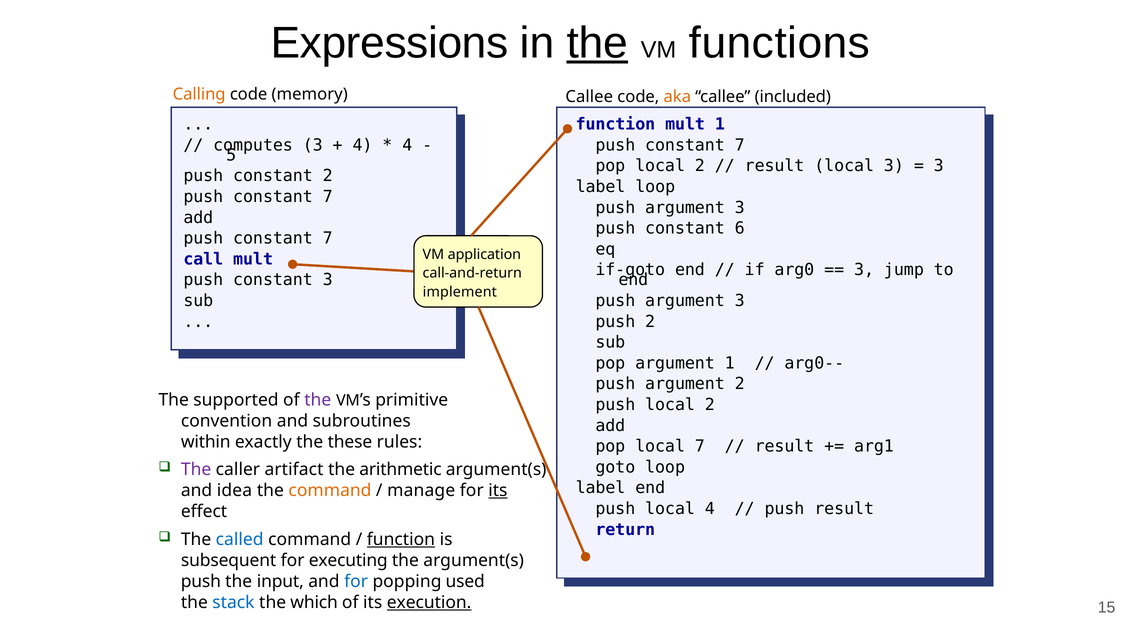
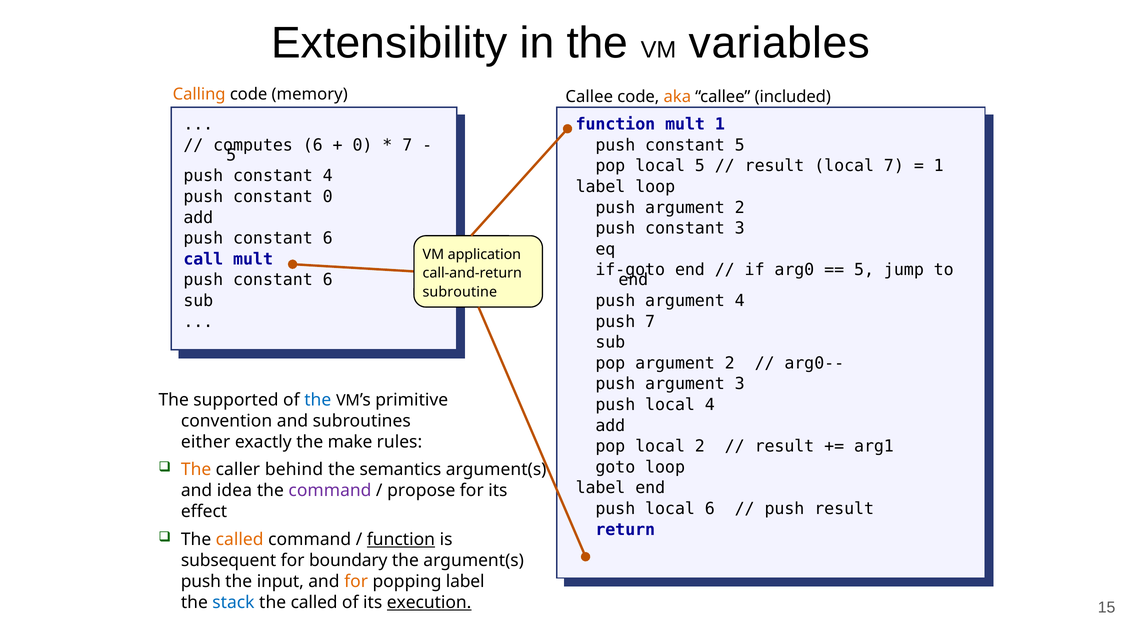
Expressions: Expressions -> Extensibility (389, 43)
the underline: present -> none (597, 43)
functions: functions -> variables (779, 43)
3: 3 -> 6 (313, 145)
4: 4 -> 0 (363, 145)
4: 4 -> 7 (407, 145)
7: 7 -> 5 (740, 145)
2: 2 -> 5 (700, 166)
3: 3 -> 7 (894, 166)
3: 3 -> 1 (939, 166)
2: 2 -> 4 (328, 176)
7: 7 -> 0 (328, 197)
3: 3 -> 2 (740, 208)
6: 6 -> 3 (740, 228)
7: 7 -> 6 (328, 238)
3: 3 -> 5 (864, 270)
3: 3 -> 6 (328, 280)
implement: implement -> subroutine (460, 292)
3: 3 -> 4 (740, 301)
2: 2 -> 7 (650, 322)
1: 1 -> 2 (730, 363)
2: 2 -> 3 (740, 384)
the colour: purple -> blue (318, 400)
2: 2 -> 4 (710, 405)
within: within -> either (206, 442)
these: these -> make (350, 442)
7: 7 -> 2 (700, 447)
The colour: purple -> orange (196, 470)
artifact: artifact -> behind (294, 470)
arithmetic: arithmetic -> semantics (400, 470)
command colour: orange -> purple (330, 491)
manage: manage -> propose (421, 491)
its underline: present -> none (498, 491)
4: 4 -> 6 (710, 509)
called colour: blue -> orange (240, 540)
executing: executing -> boundary (348, 561)
for colour: blue -> orange (356, 582)
popping used: used -> label (465, 582)
which: which -> called (314, 603)
